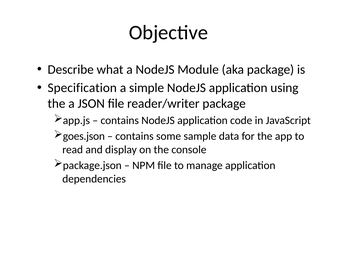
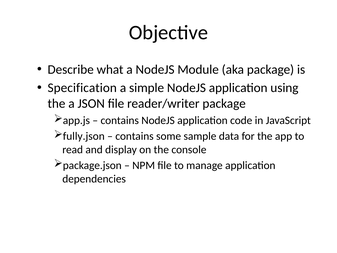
goes.json: goes.json -> fully.json (84, 136)
